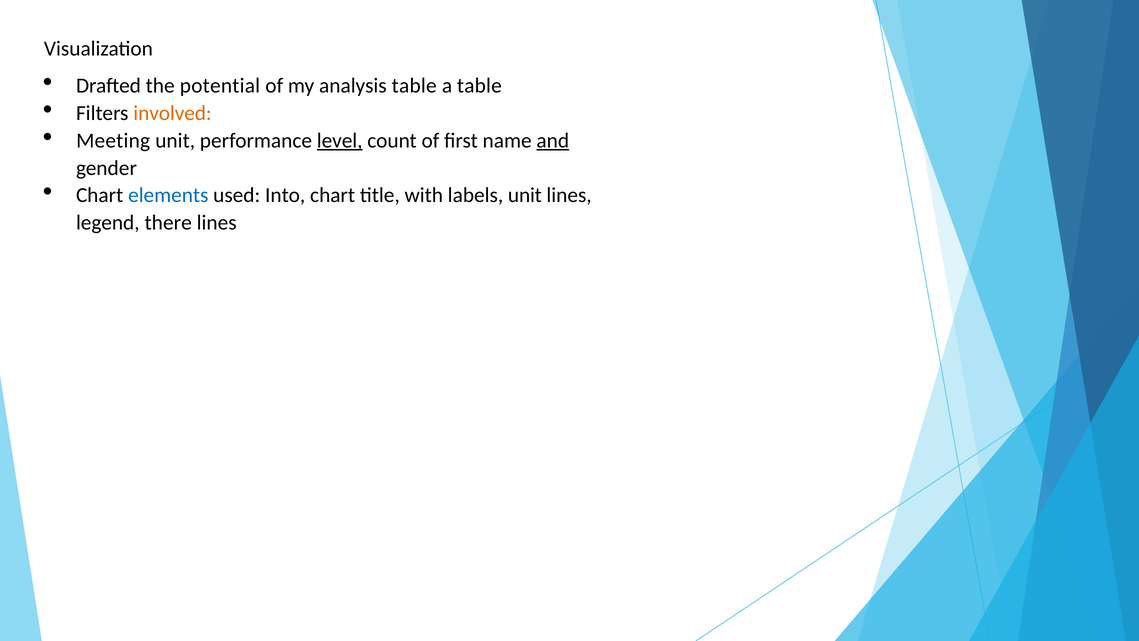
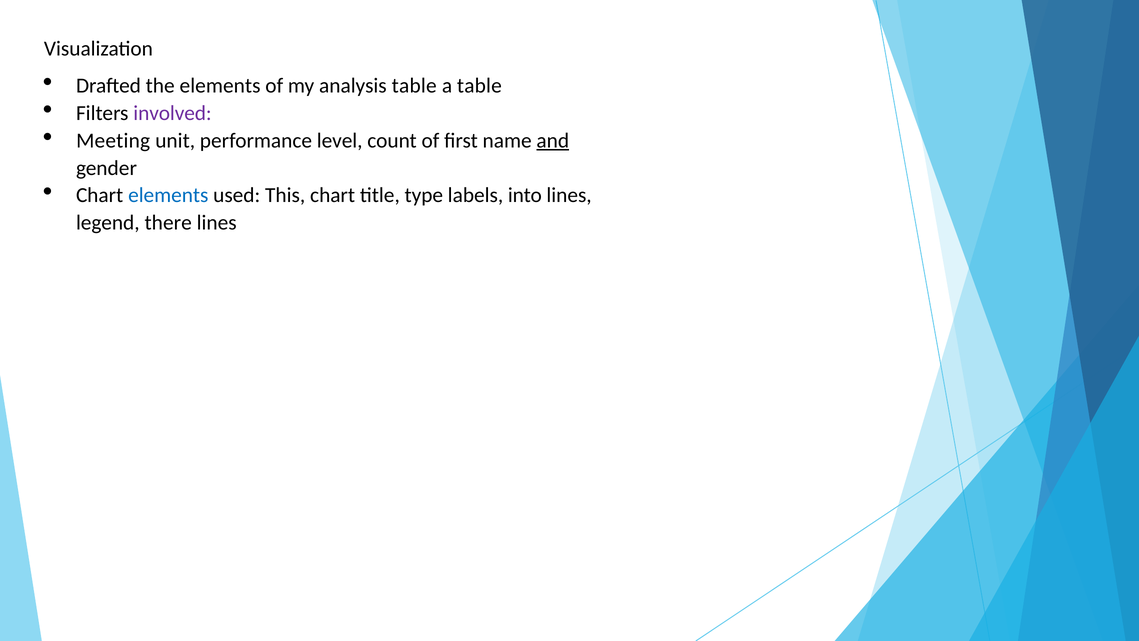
the potential: potential -> elements (220, 86)
involved colour: orange -> purple (173, 113)
level underline: present -> none (340, 140)
Into: Into -> This (285, 195)
with: with -> type (424, 195)
labels unit: unit -> into (525, 195)
